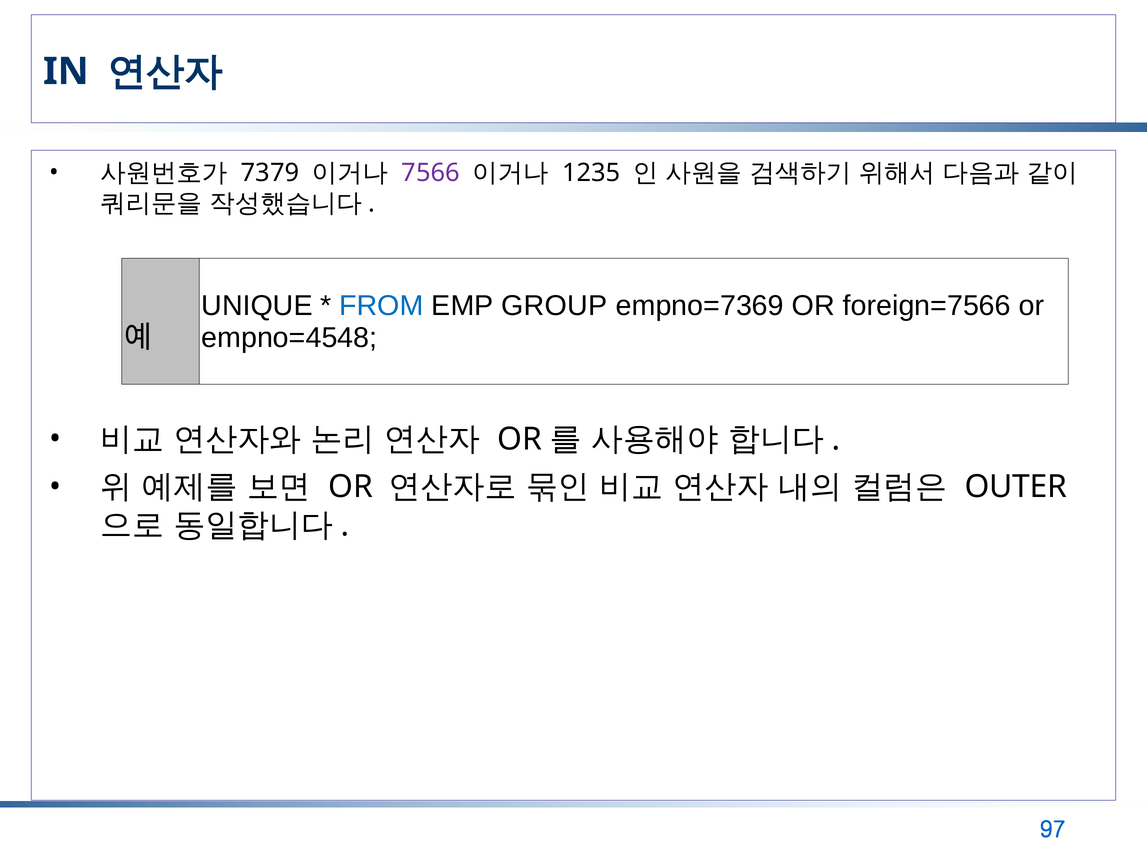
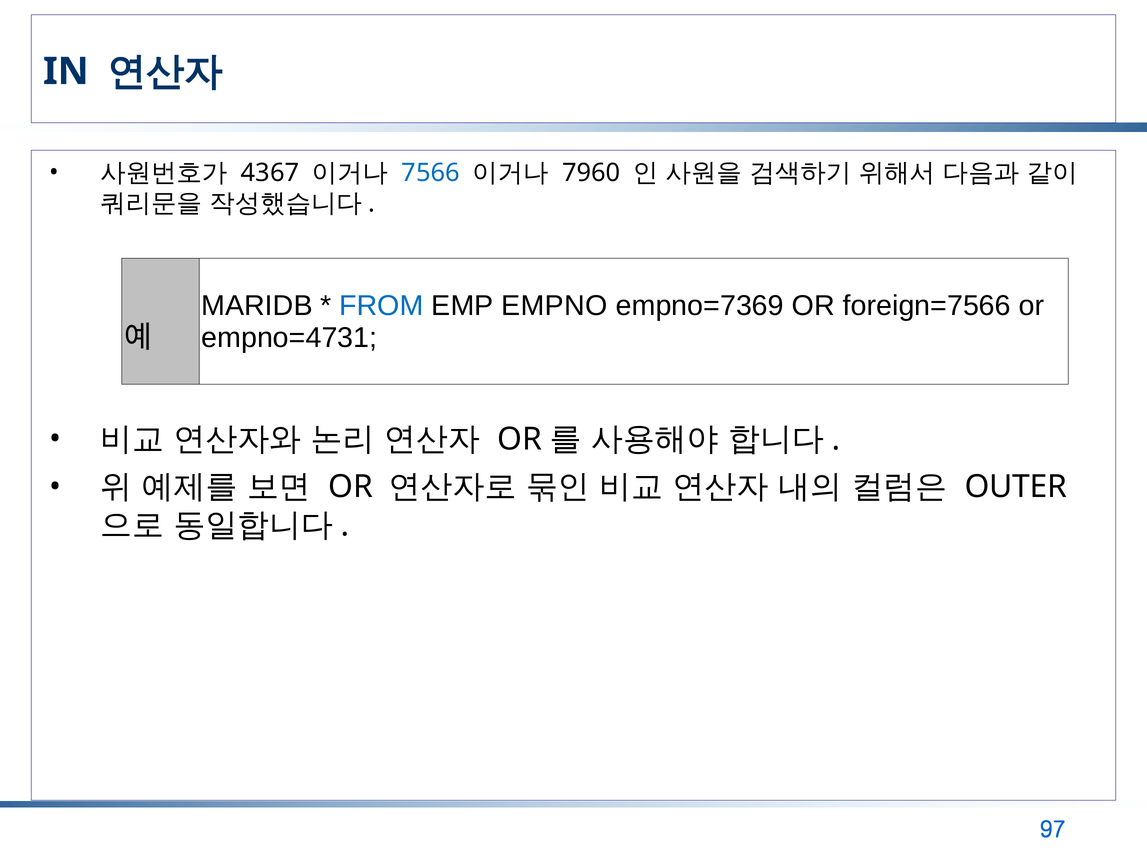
7379: 7379 -> 4367 (270, 173)
7566 colour: purple -> blue (431, 173)
1235: 1235 -> 7960 (591, 173)
UNIQUE: UNIQUE -> MARIDB (257, 306)
GROUP: GROUP -> EMPNO (554, 306)
empno=4548: empno=4548 -> empno=4731 (289, 338)
